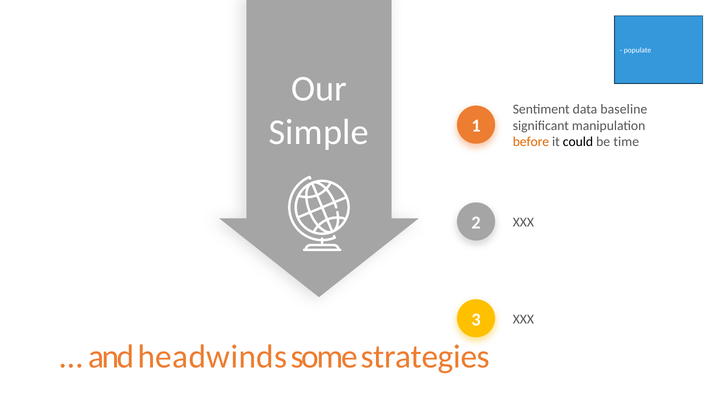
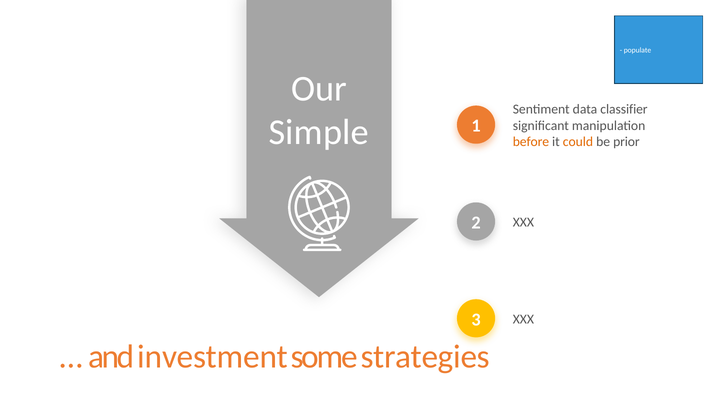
baseline: baseline -> classifier (624, 109)
could colour: black -> orange (578, 142)
time: time -> prior (626, 142)
headwinds: headwinds -> investment (213, 357)
